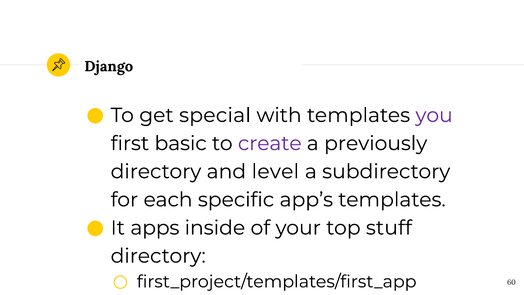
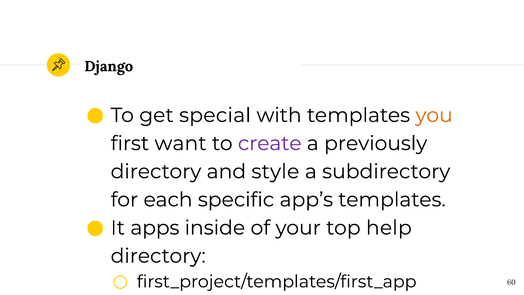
you colour: purple -> orange (434, 115)
basic: basic -> want (181, 143)
level: level -> style (275, 171)
stuff: stuff -> help (389, 228)
